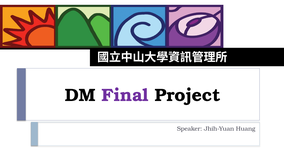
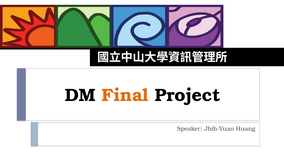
Final colour: purple -> orange (125, 95)
